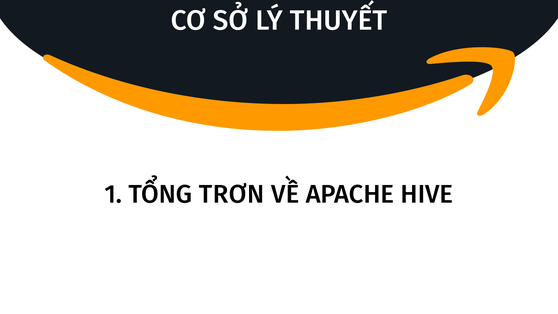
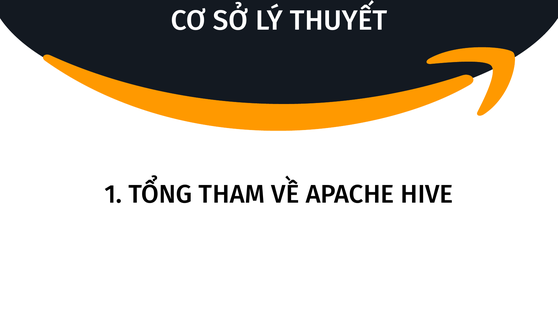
TRƠN: TRƠN -> THAM (232, 194)
